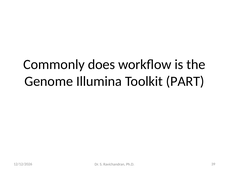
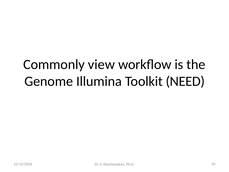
does: does -> view (101, 64)
PART: PART -> NEED (185, 81)
